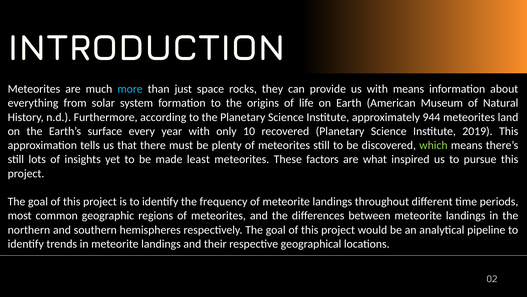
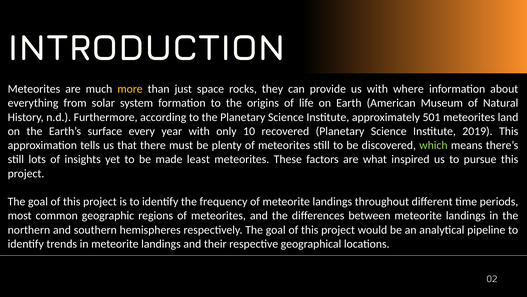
more colour: light blue -> yellow (130, 89)
with means: means -> where (408, 89)
944: 944 -> 501 (432, 117)
